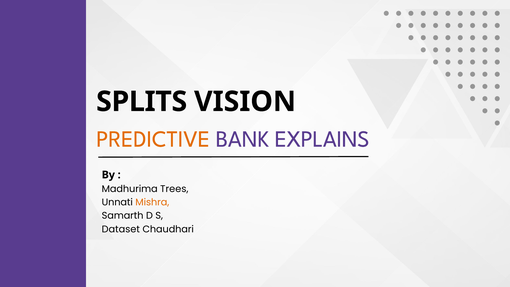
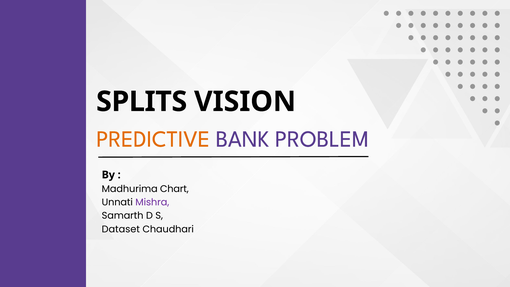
EXPLAINS: EXPLAINS -> PROBLEM (322, 139)
Trees: Trees -> Chart (174, 189)
Mishra colour: orange -> purple (152, 202)
